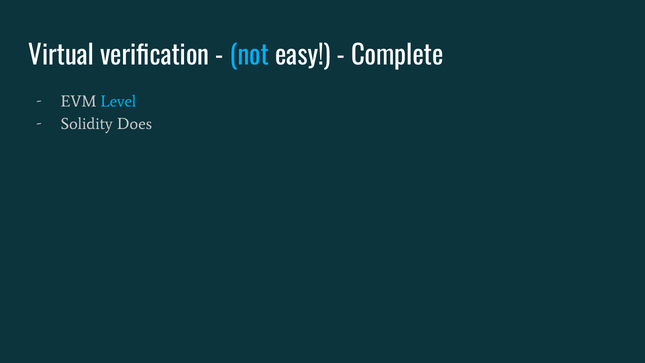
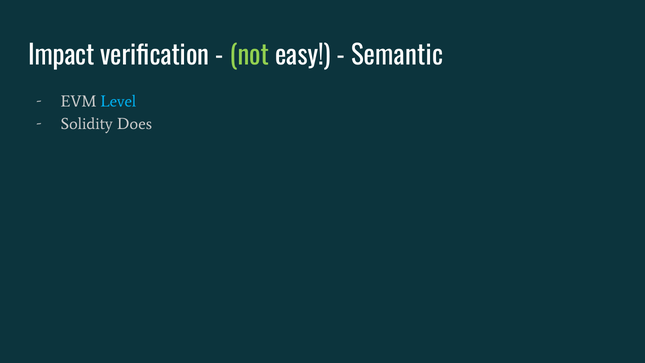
Virtual: Virtual -> Impact (61, 56)
not colour: light blue -> light green (249, 56)
Complete: Complete -> Semantic (397, 56)
